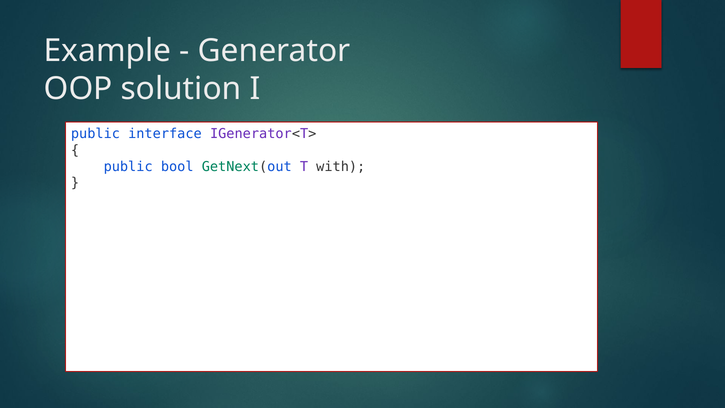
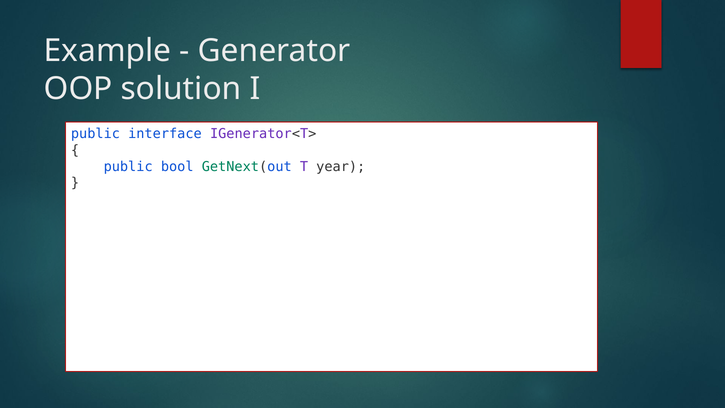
with: with -> year (341, 166)
